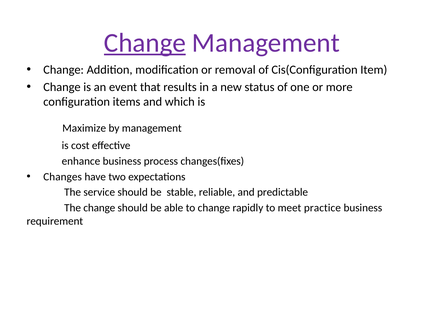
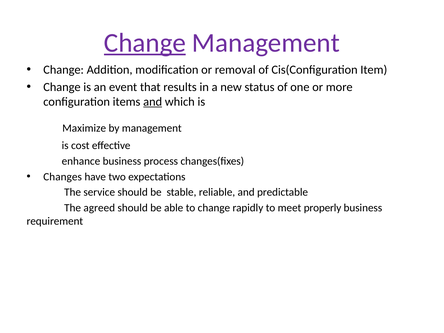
and underline: none -> present (153, 102)
The change: change -> agreed (99, 208)
practice: practice -> properly (323, 208)
